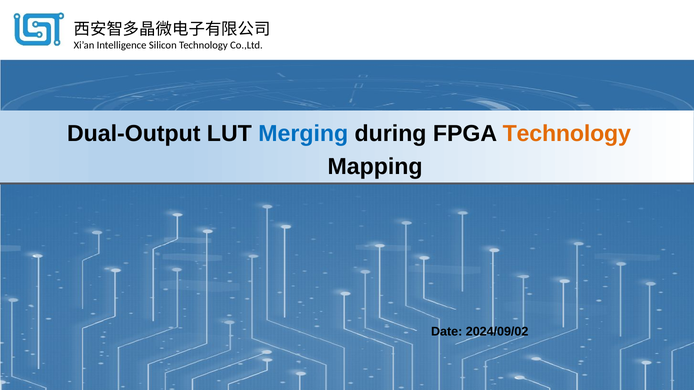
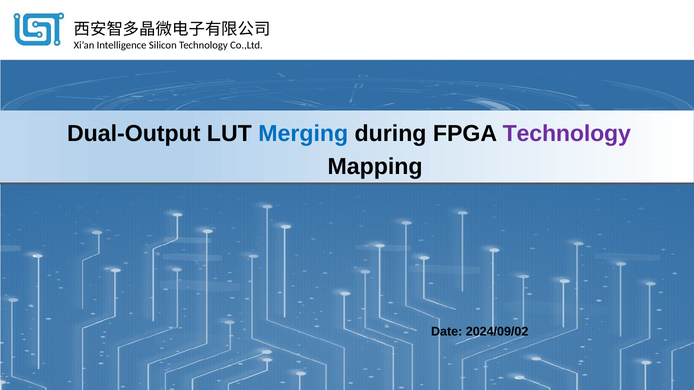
Technology colour: orange -> purple (567, 134)
